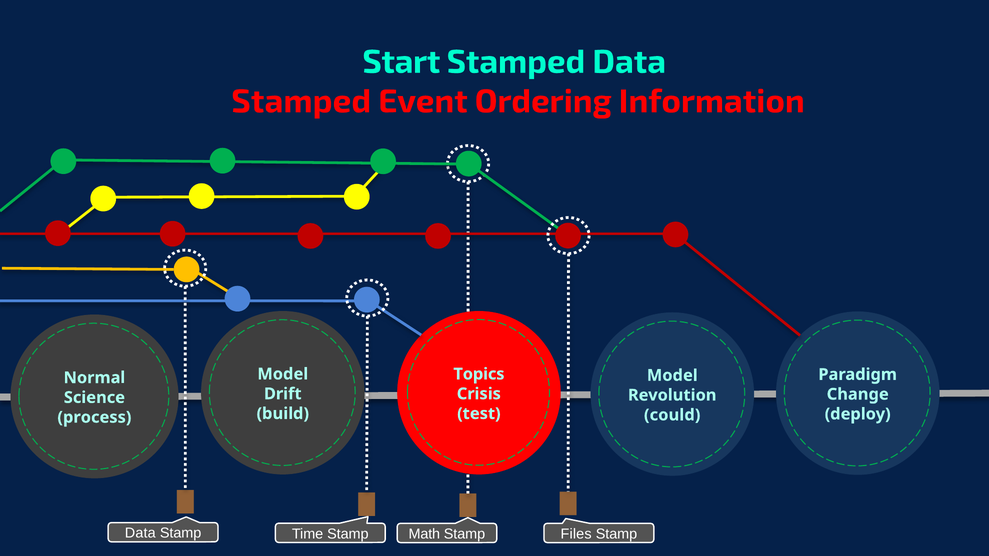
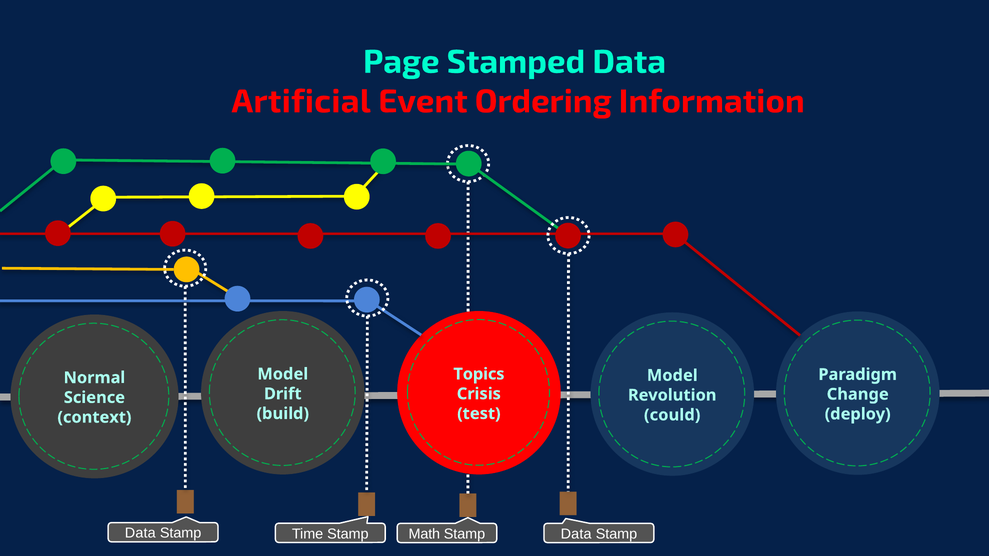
Start: Start -> Page (401, 62)
Stamped: Stamped -> Artificial (301, 101)
process: process -> context (94, 418)
Files: Files -> Data (576, 534)
